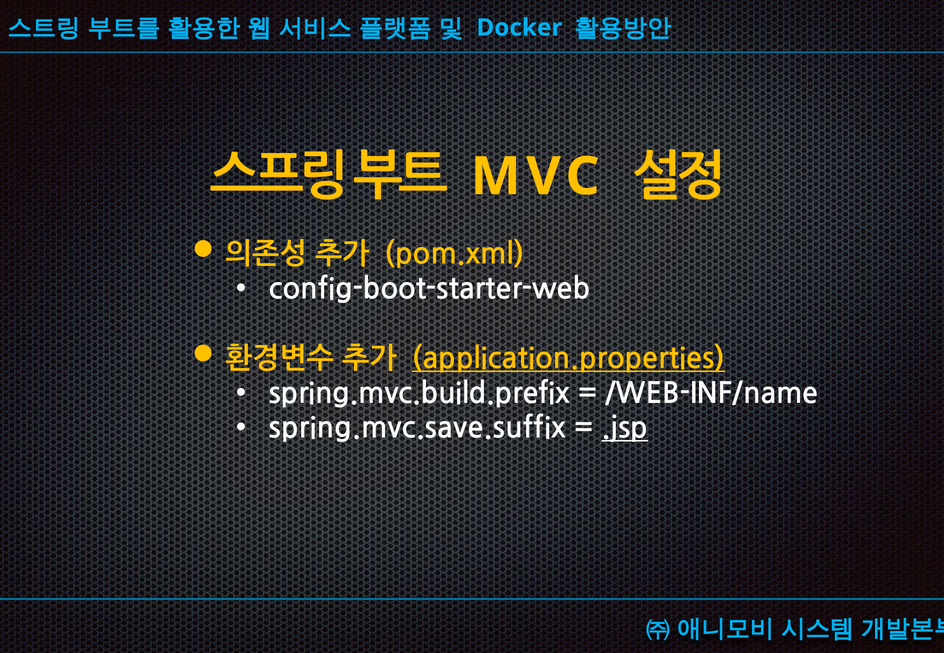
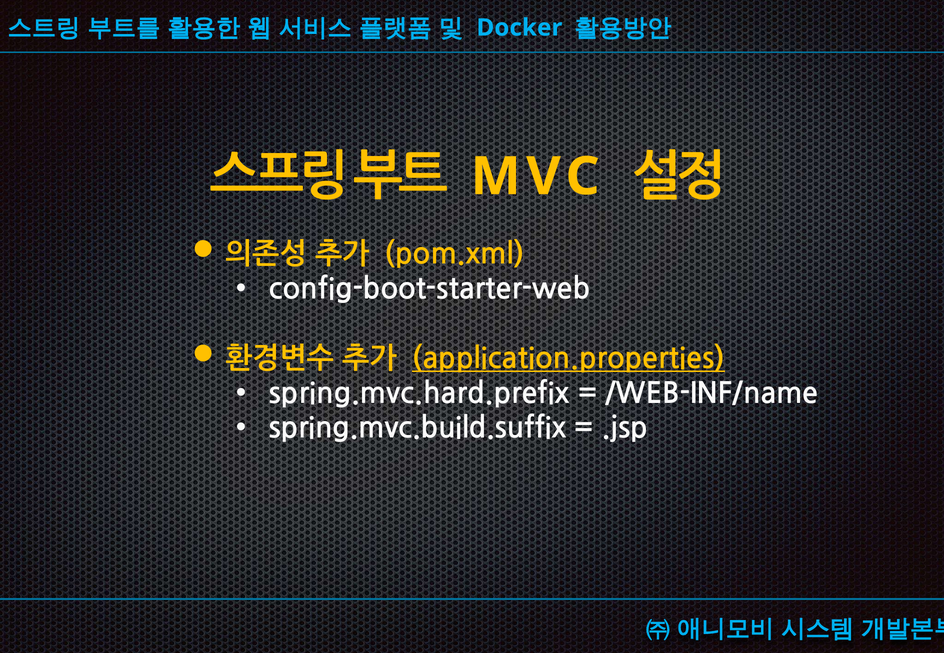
spring.mvc.build.prefix: spring.mvc.build.prefix -> spring.mvc.hard.prefix (419, 394)
spring.mvc.save.suffix: spring.mvc.save.suffix -> spring.mvc.build.suffix (418, 429)
.jsp underline: present -> none (625, 429)
